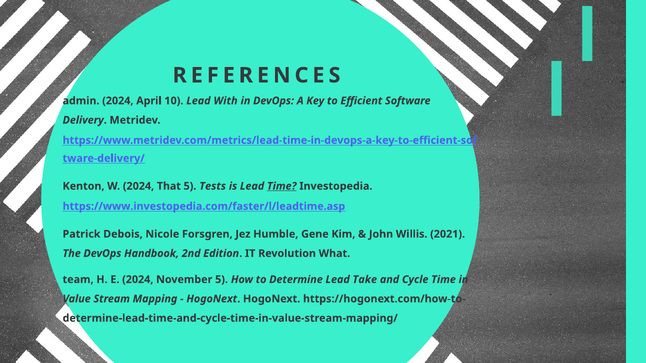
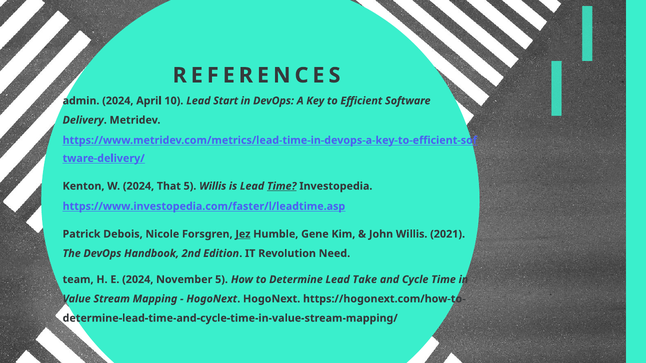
With: With -> Start (226, 101)
5 Tests: Tests -> Willis (213, 186)
Jez underline: none -> present (243, 234)
What: What -> Need (334, 254)
